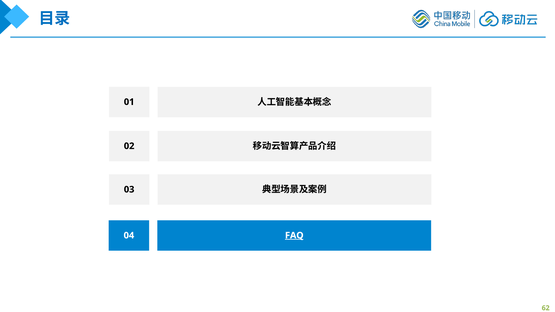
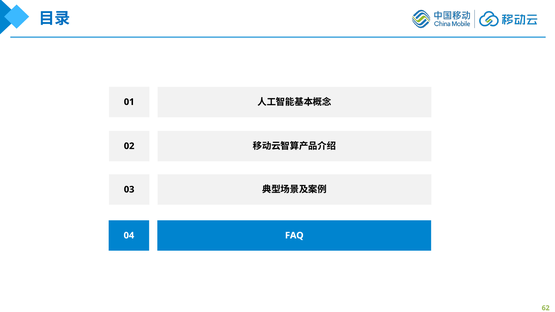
FAQ underline: present -> none (294, 236)
